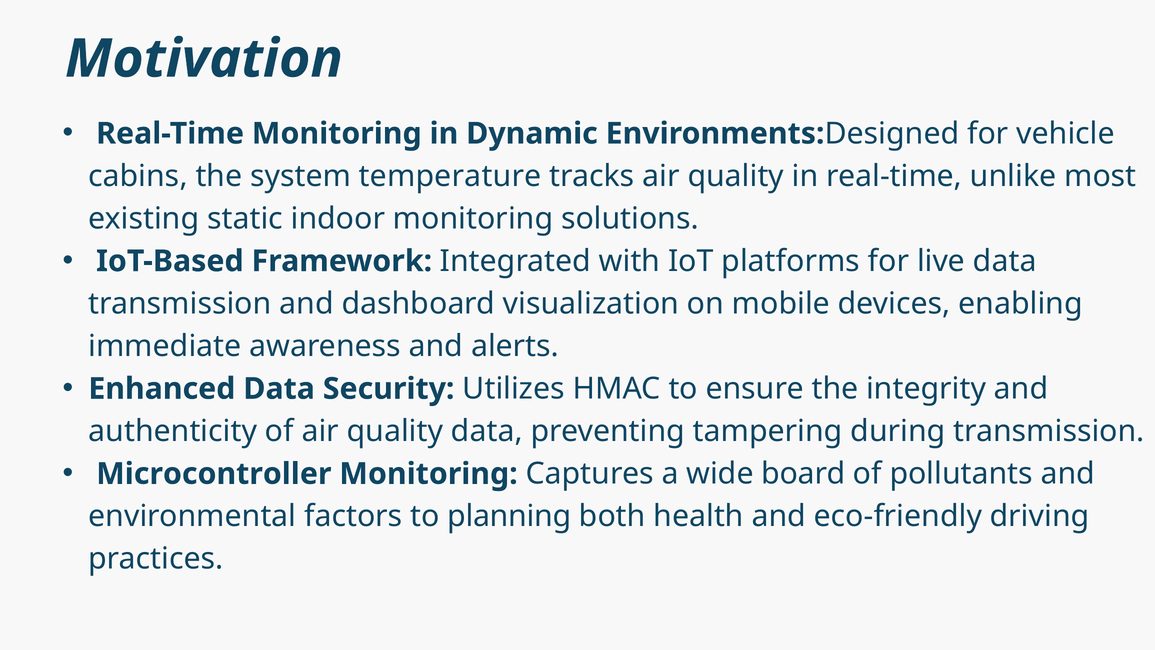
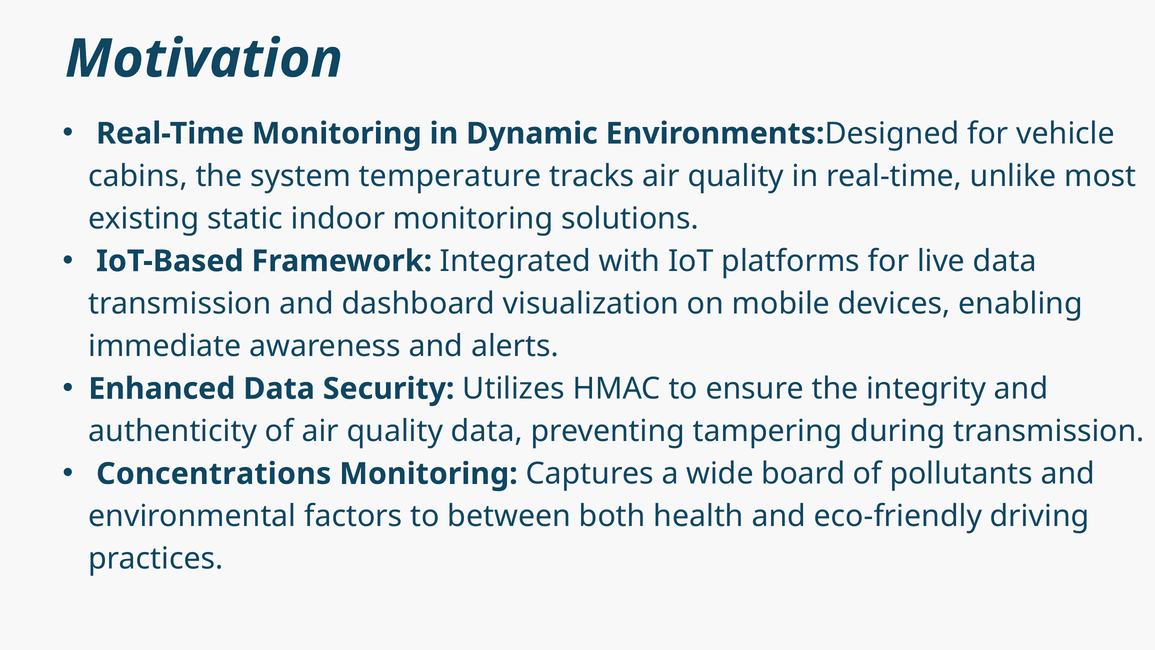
Microcontroller: Microcontroller -> Concentrations (214, 474)
planning: planning -> between (509, 516)
